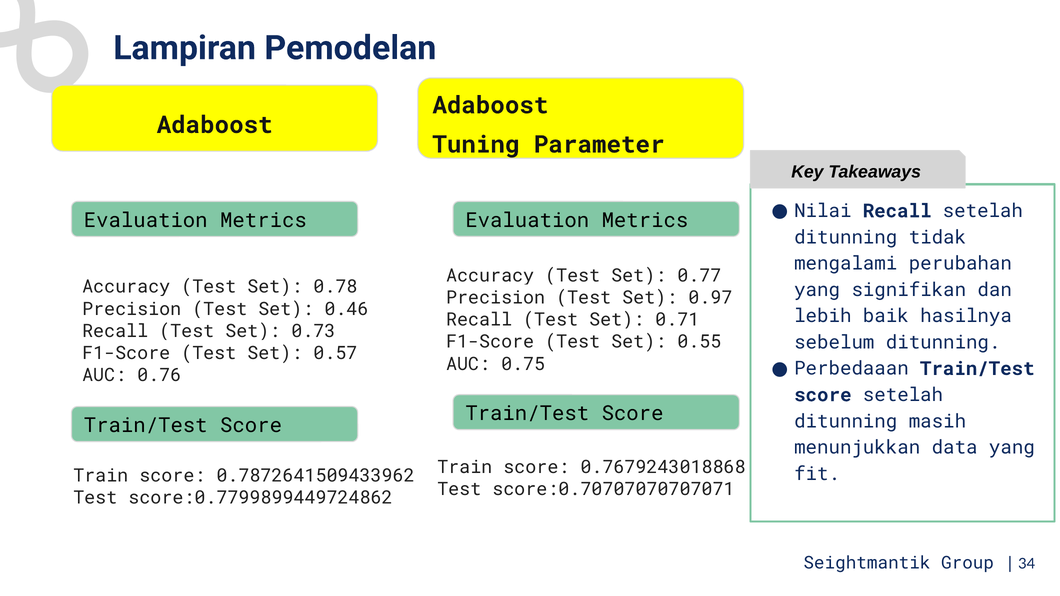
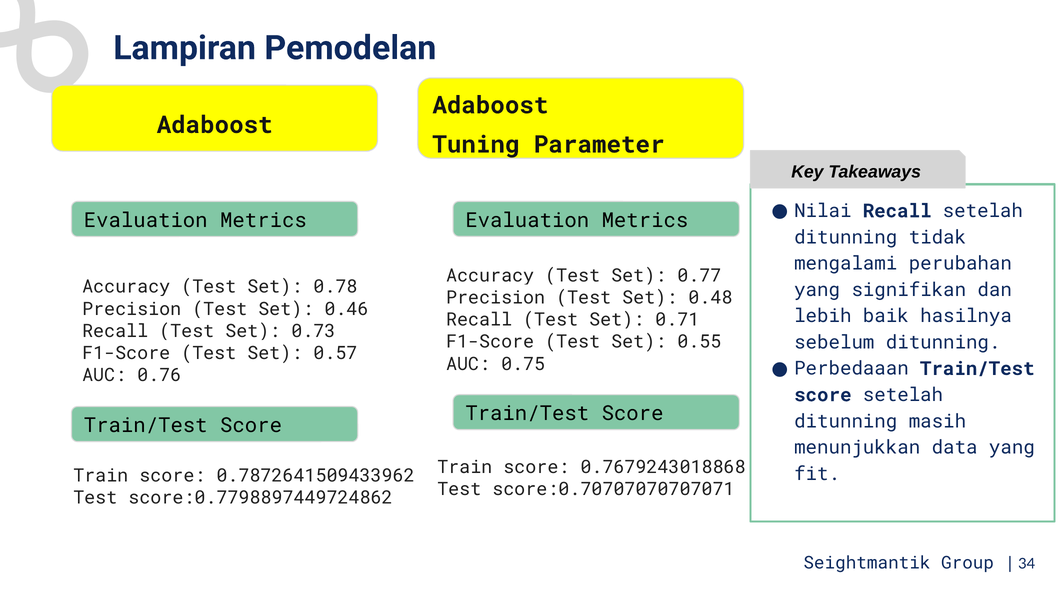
0.97: 0.97 -> 0.48 (710, 298)
score:0.7799899449724862: score:0.7799899449724862 -> score:0.7798897449724862 (261, 498)
